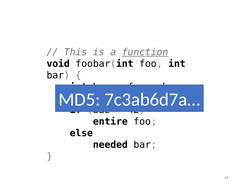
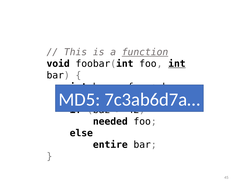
int underline: none -> present (177, 64)
entire: entire -> needed (110, 122)
needed: needed -> entire (110, 145)
